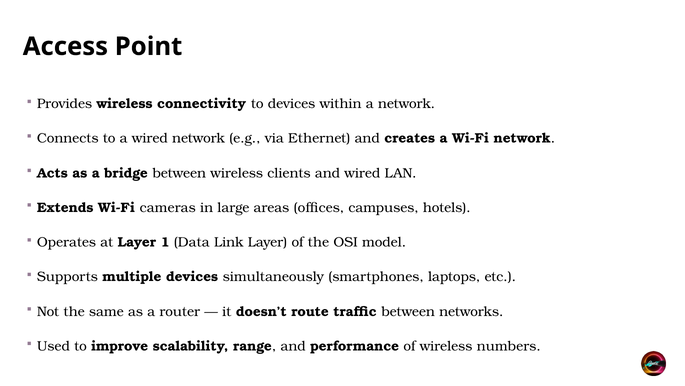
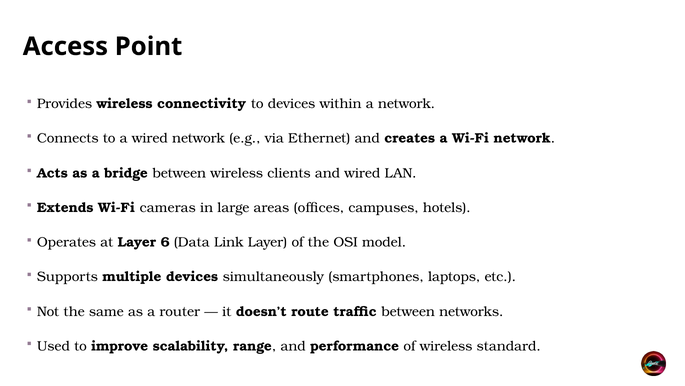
1: 1 -> 6 (165, 242)
numbers: numbers -> standard (509, 346)
